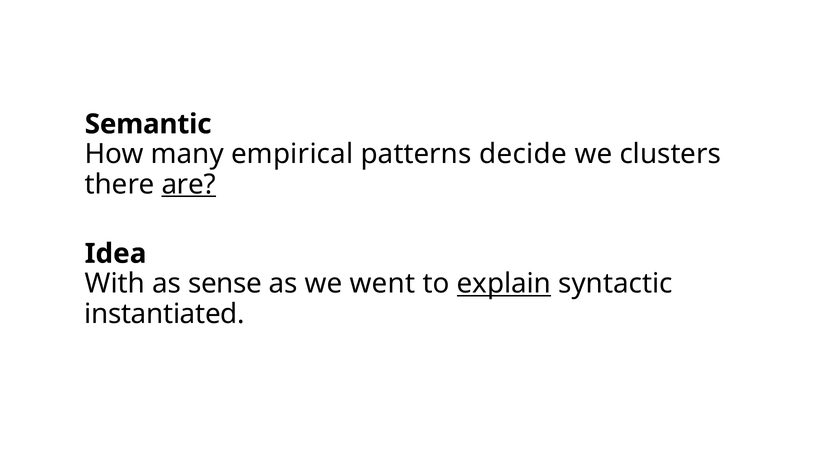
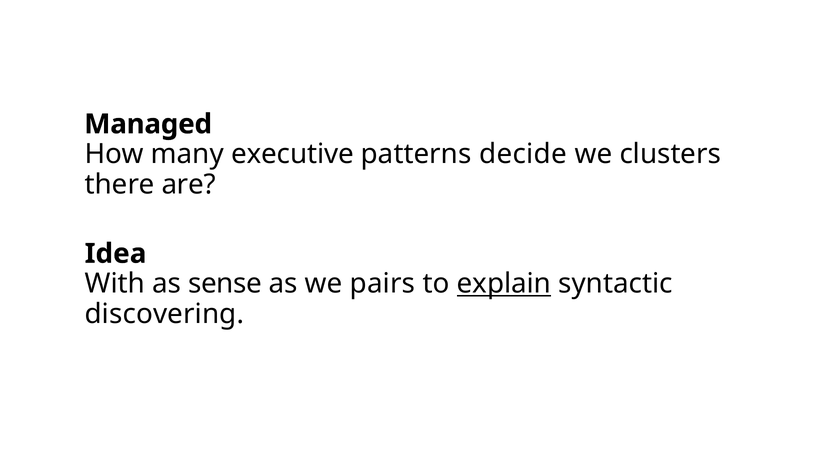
Semantic: Semantic -> Managed (148, 124)
empirical: empirical -> executive (292, 154)
are underline: present -> none (189, 184)
went: went -> pairs (382, 284)
instantiated: instantiated -> discovering (164, 314)
